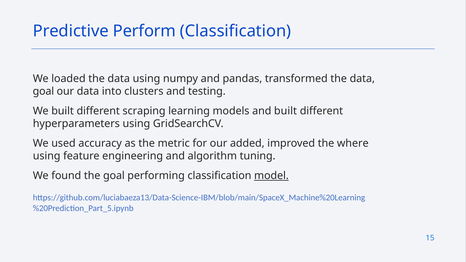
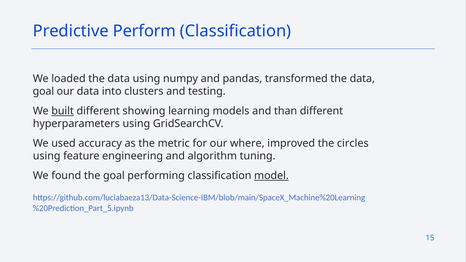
built underline: none -> present (63, 111)
scraping: scraping -> showing (144, 111)
and built: built -> than (286, 111)
added: added -> where (247, 143)
where: where -> circles (353, 143)
